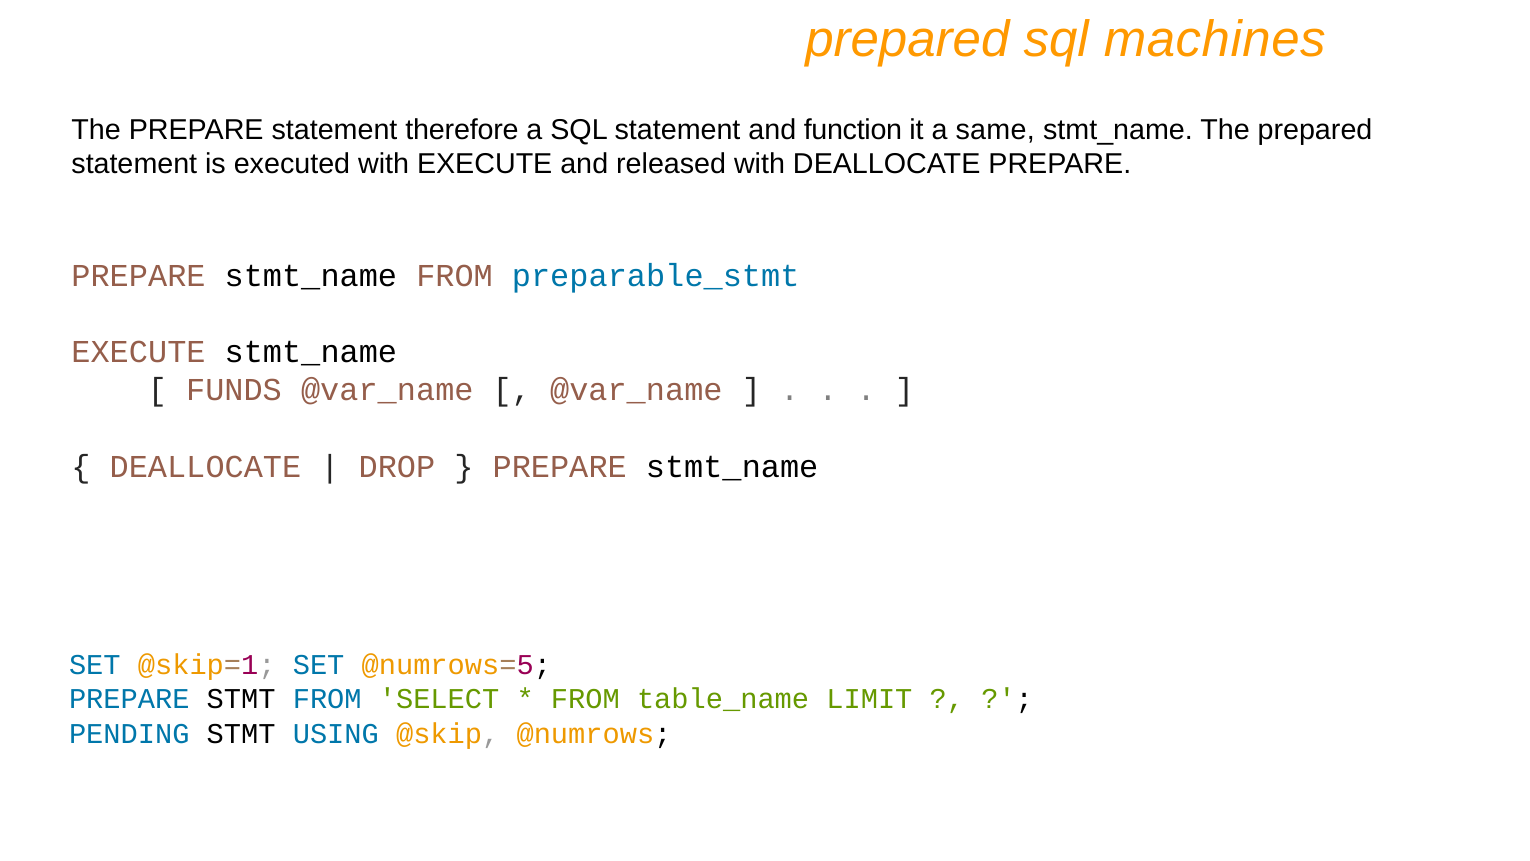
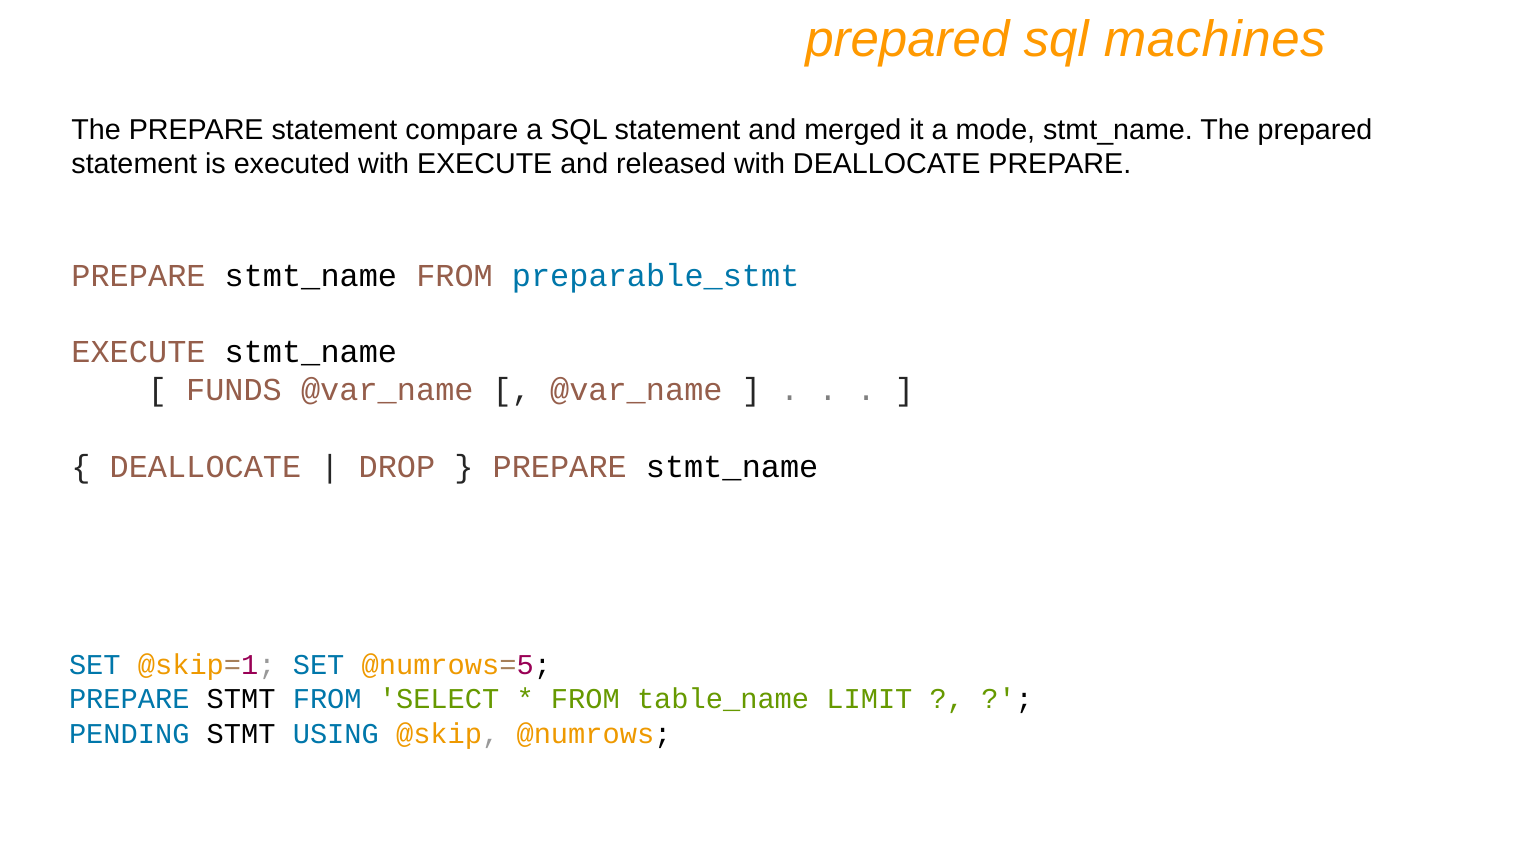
therefore: therefore -> compare (462, 130)
function: function -> merged (853, 130)
same: same -> mode (995, 130)
